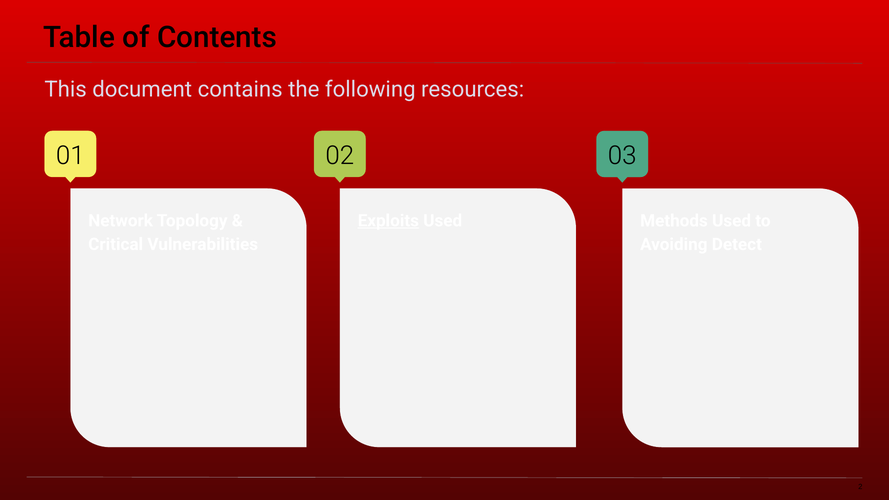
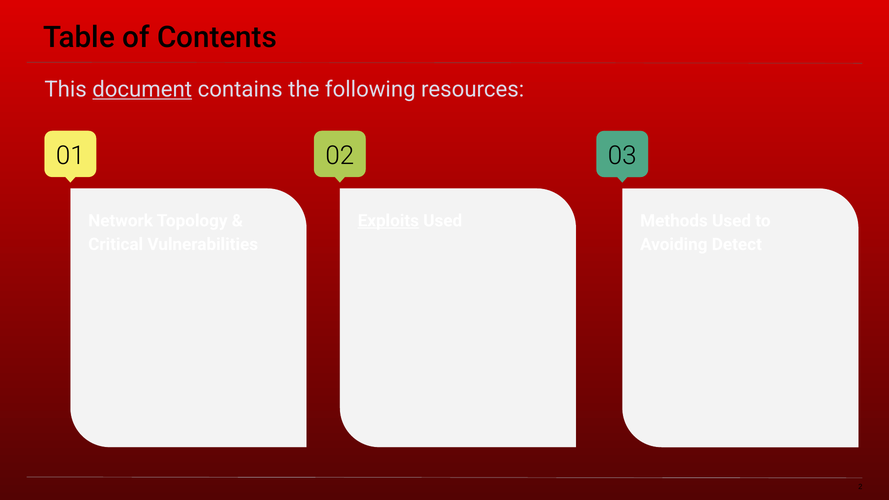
document underline: none -> present (142, 90)
